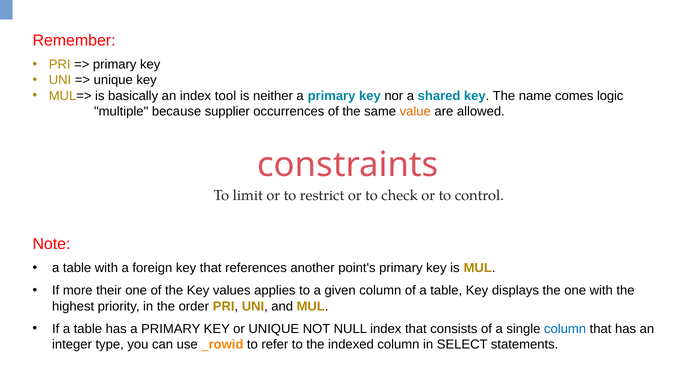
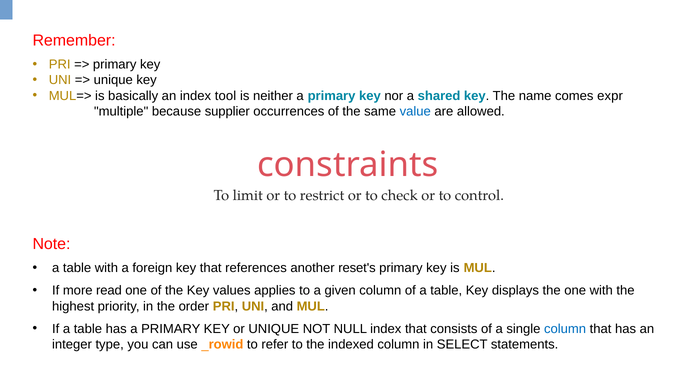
logic: logic -> expr (610, 96)
value colour: orange -> blue (415, 112)
point's: point's -> reset's (357, 268)
their: their -> read (109, 291)
